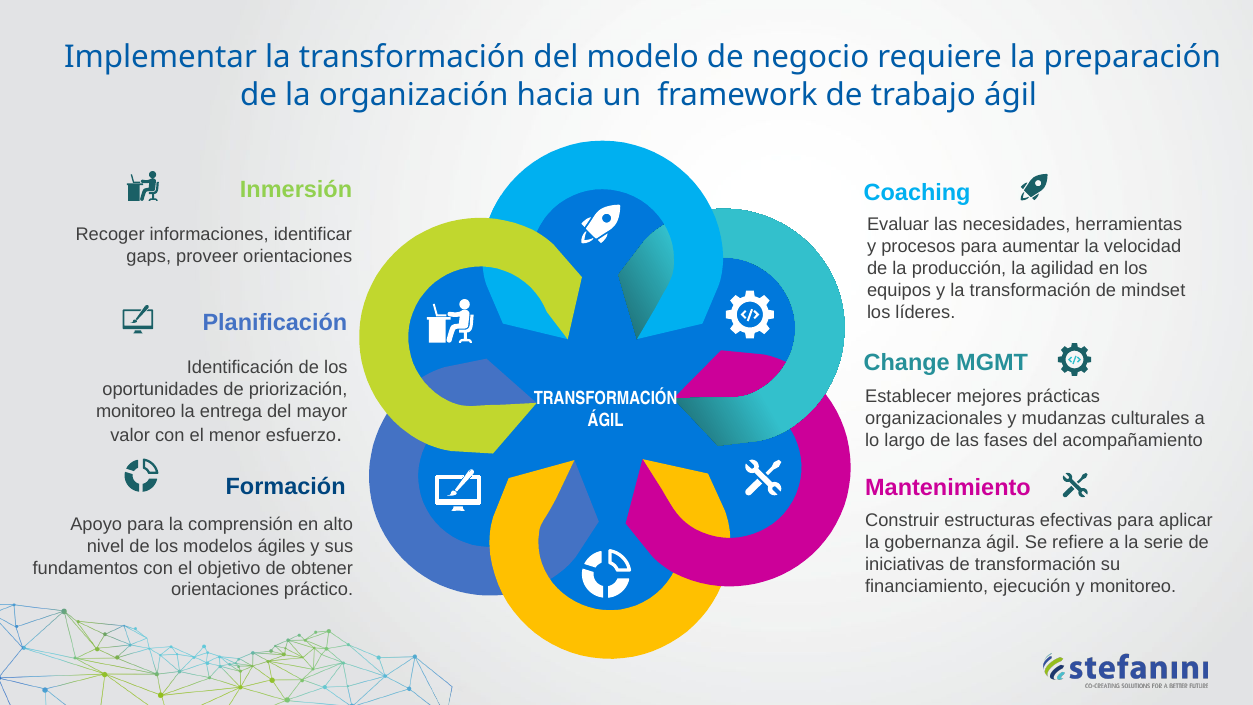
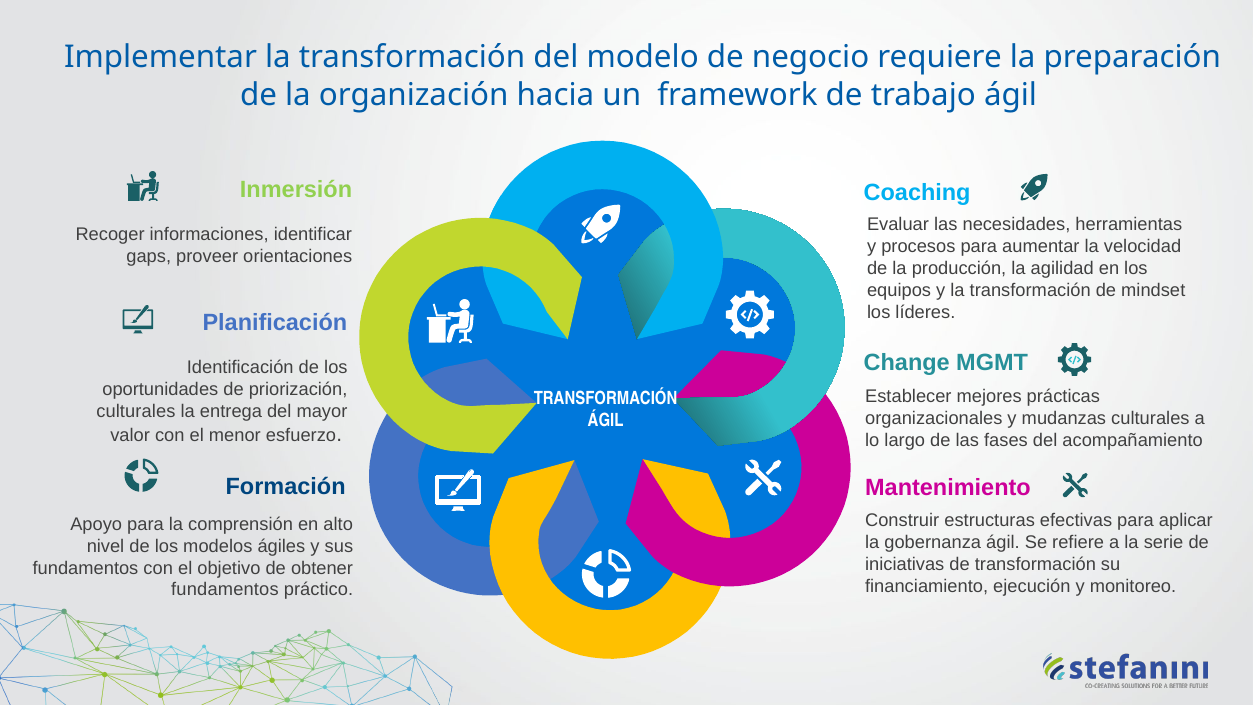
monitoreo: monitoreo -> culturales (136, 411)
orientaciones: orientaciones -> fundamentos (225, 590)
